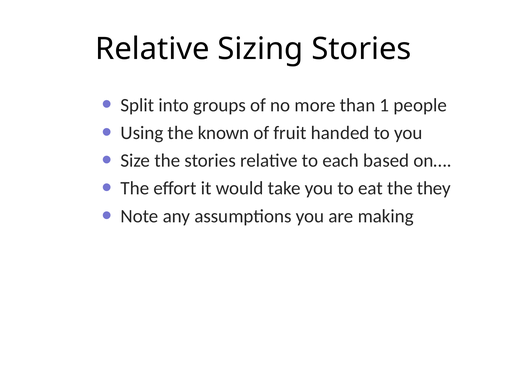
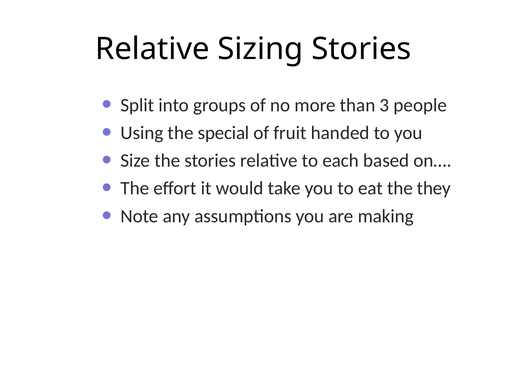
1: 1 -> 3 (384, 105)
known: known -> special (224, 133)
